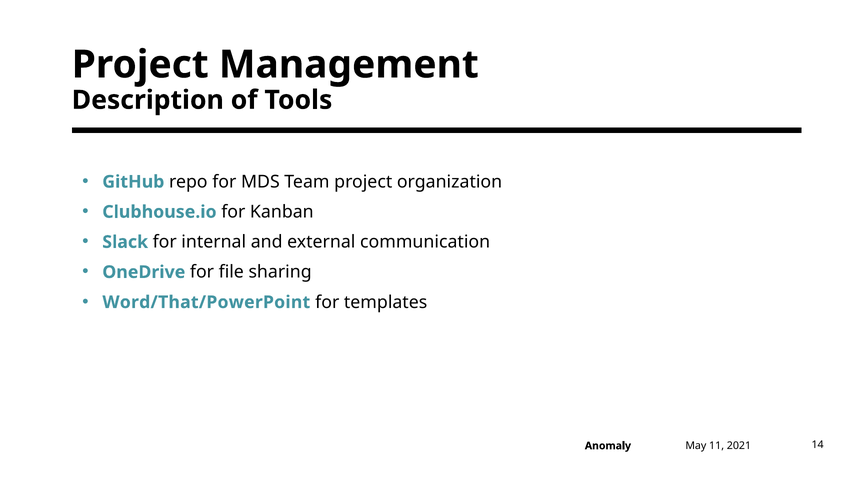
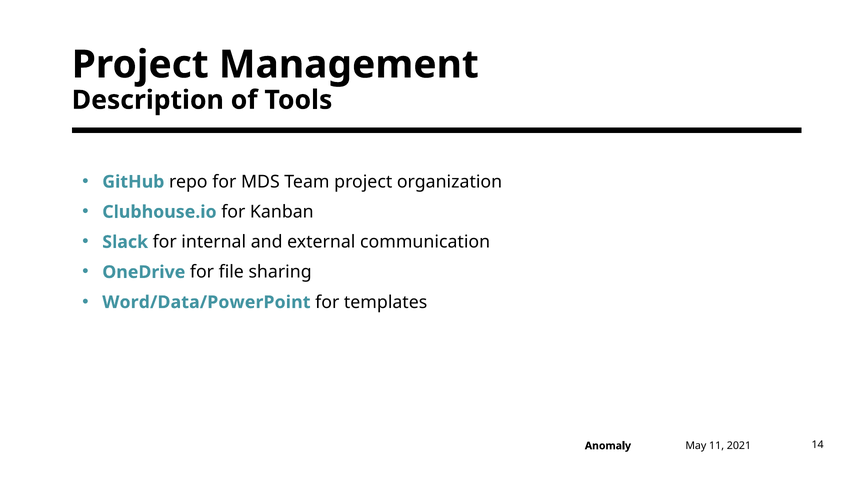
Word/That/PowerPoint: Word/That/PowerPoint -> Word/Data/PowerPoint (206, 302)
